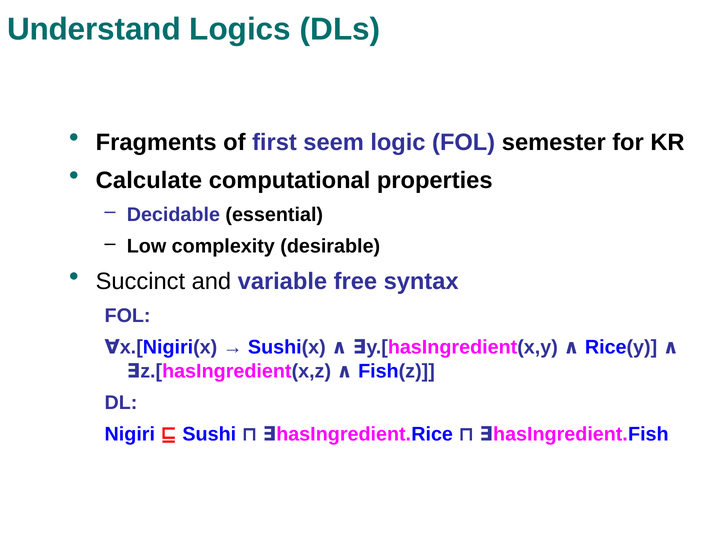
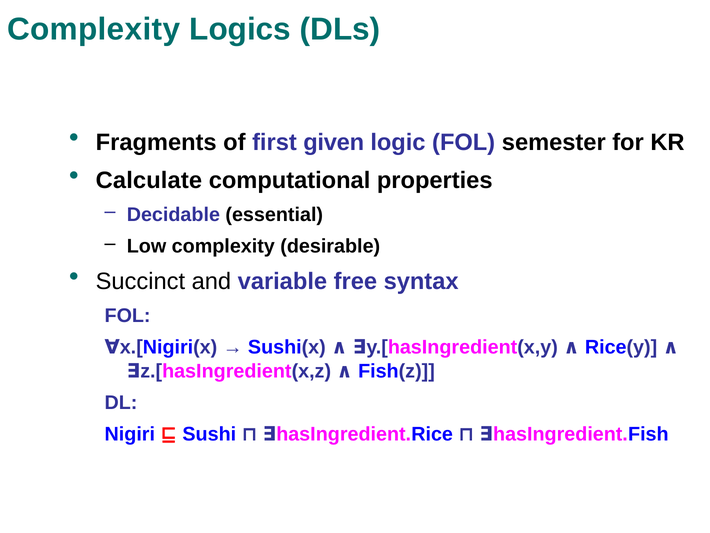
Understand: Understand -> Complexity (94, 29)
seem: seem -> given (334, 142)
